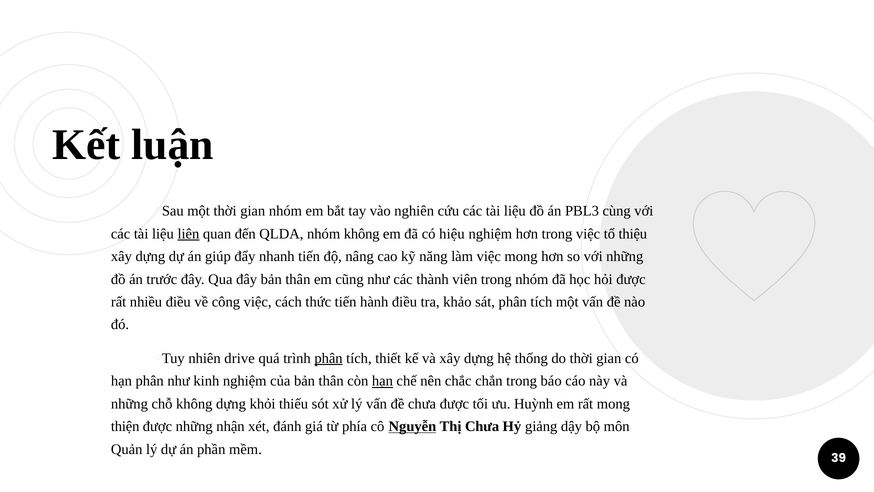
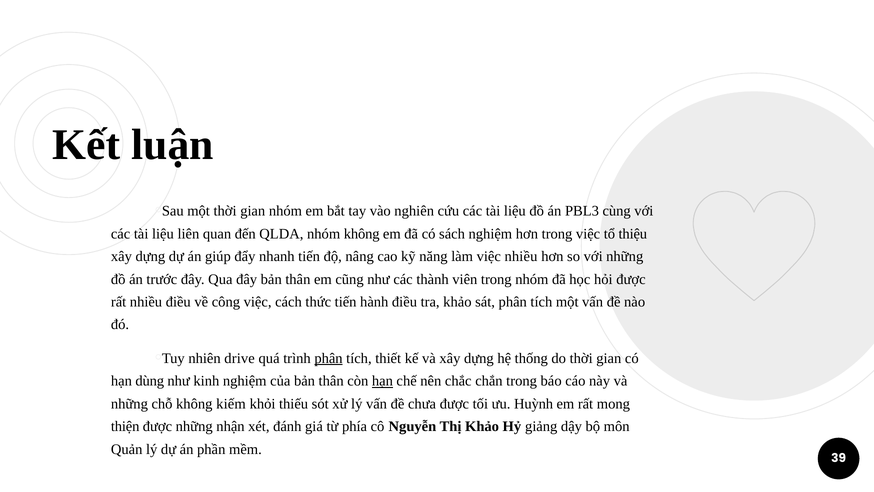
liên underline: present -> none (188, 234)
hiệu: hiệu -> sách (452, 234)
việc mong: mong -> nhiều (521, 256)
hạn phân: phân -> dùng (150, 381)
không dựng: dựng -> kiếm (231, 403)
Nguyễn underline: present -> none (412, 426)
Thị Chưa: Chưa -> Khảo (482, 426)
